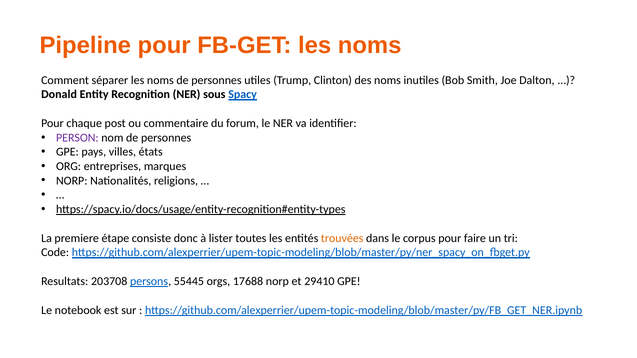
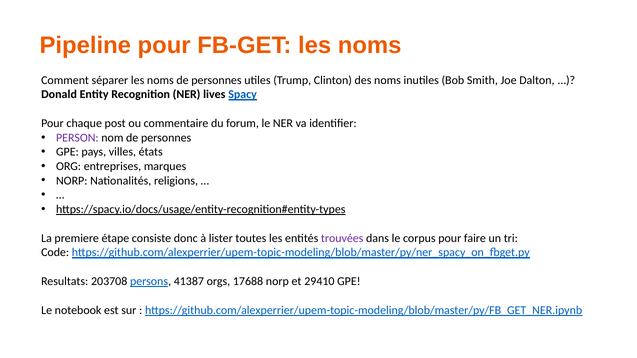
sous: sous -> lives (214, 95)
trouvées colour: orange -> purple (342, 238)
55445: 55445 -> 41387 (189, 282)
